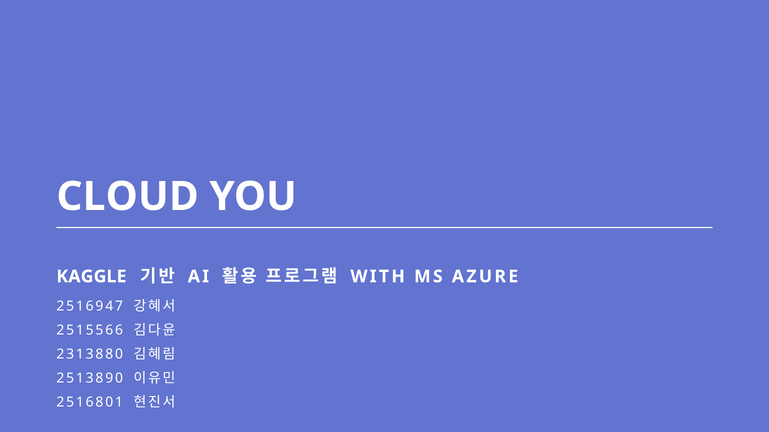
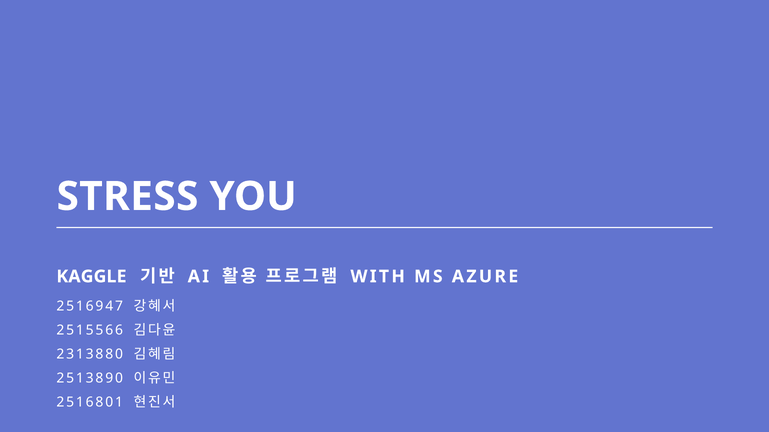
CLOUD: CLOUD -> STRESS (127, 197)
